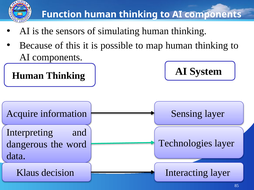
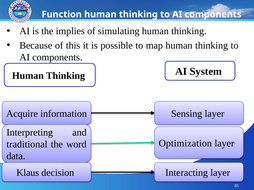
sensors: sensors -> implies (70, 31)
Technologies: Technologies -> Optimization (185, 144)
dangerous: dangerous -> traditional (27, 145)
